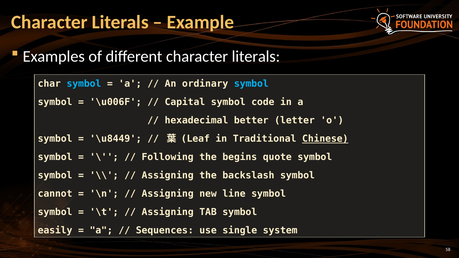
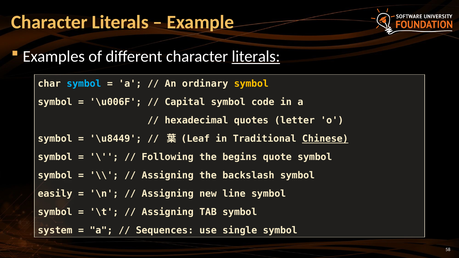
literals underline: none -> present (256, 57)
symbol colour: light blue -> yellow (251, 84)
better: better -> quotes (251, 121)
cannot: cannot -> easily (55, 194)
easily: easily -> system (55, 231)
single system: system -> symbol (280, 231)
